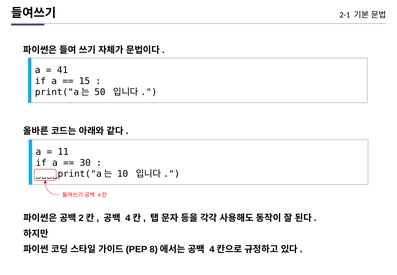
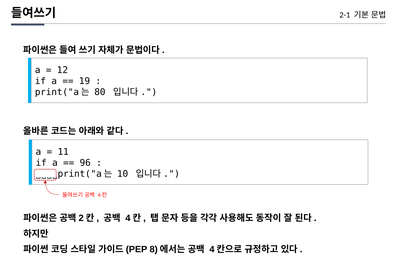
41: 41 -> 12 (62, 70)
15: 15 -> 19 (85, 81)
50: 50 -> 80 (100, 92)
30: 30 -> 96 (85, 163)
